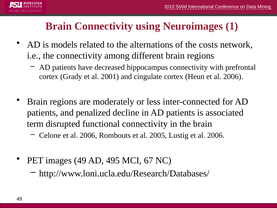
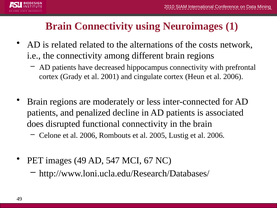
is models: models -> related (64, 45)
term: term -> does (35, 124)
495: 495 -> 547 (113, 160)
